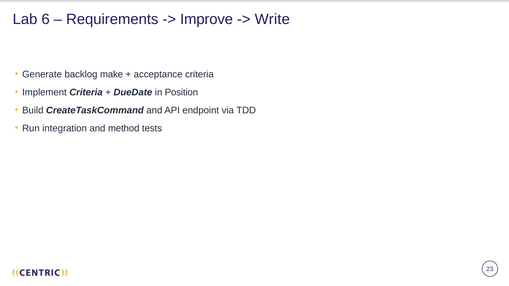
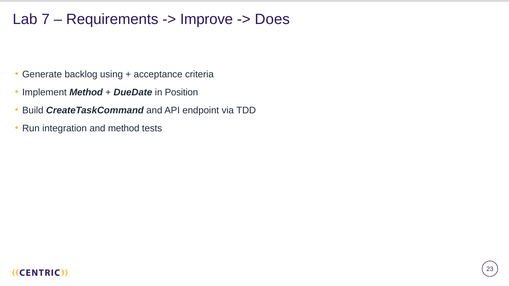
6: 6 -> 7 (46, 19)
Write: Write -> Does (272, 19)
make: make -> using (111, 74)
Implement Criteria: Criteria -> Method (86, 92)
